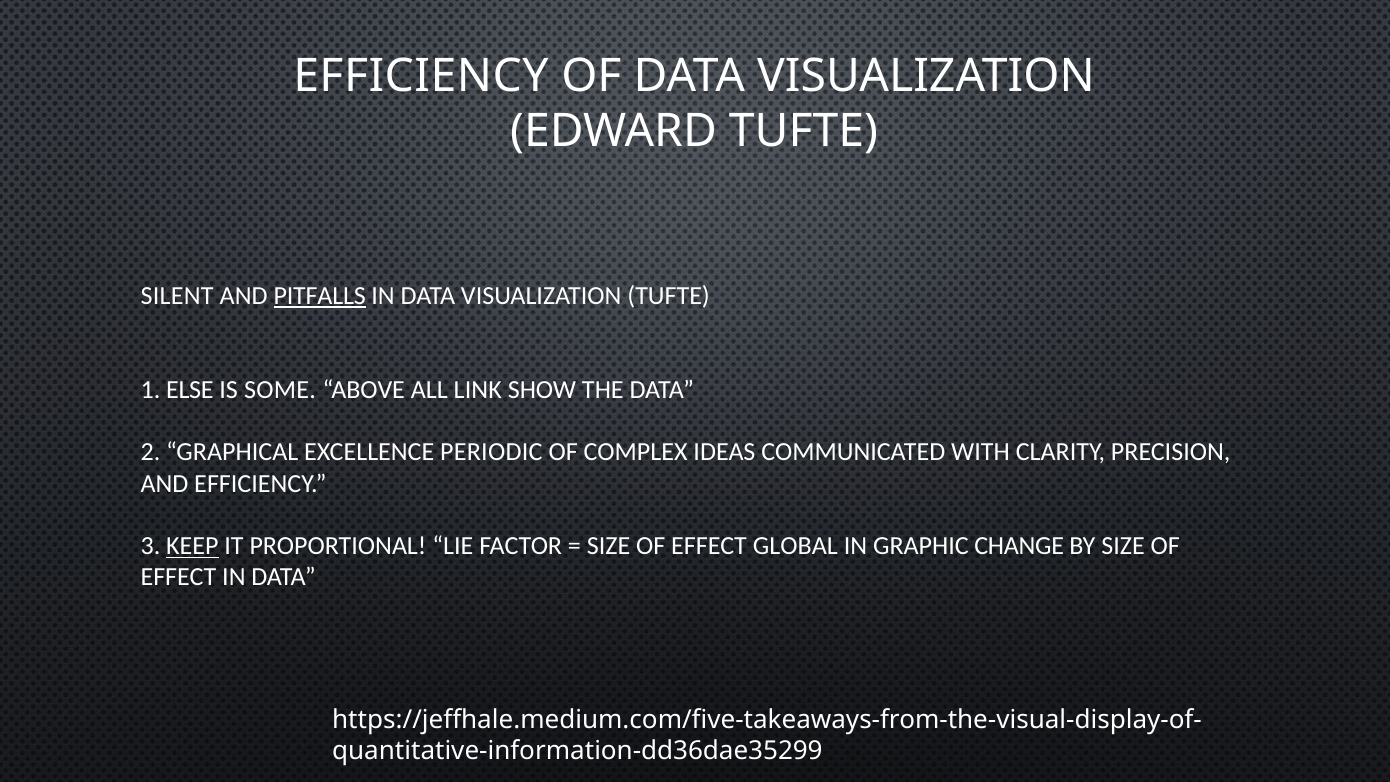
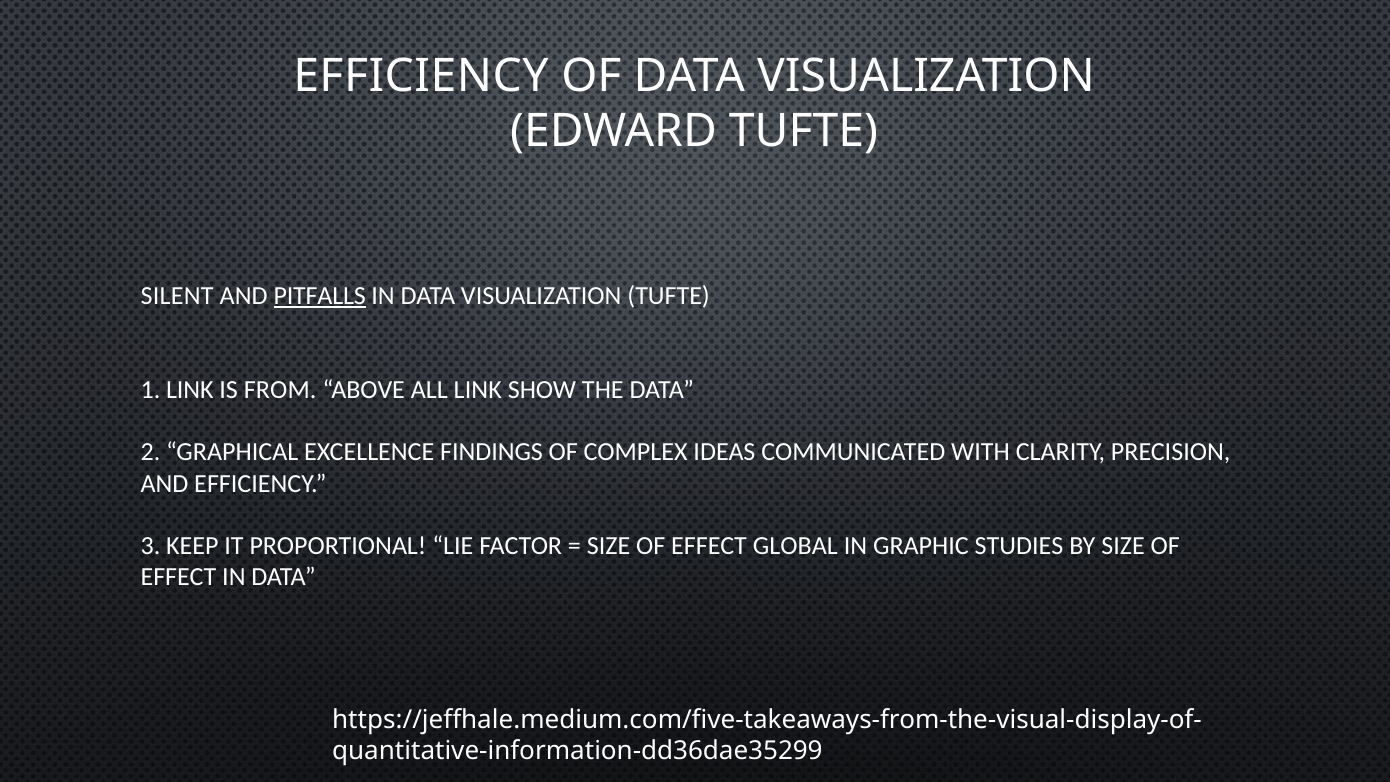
1 ELSE: ELSE -> LINK (190, 390)
SOME: SOME -> FROM (280, 390)
PERIODIC: PERIODIC -> FINDINGS (492, 452)
KEEP underline: present -> none (192, 546)
CHANGE: CHANGE -> STUDIES (1019, 546)
